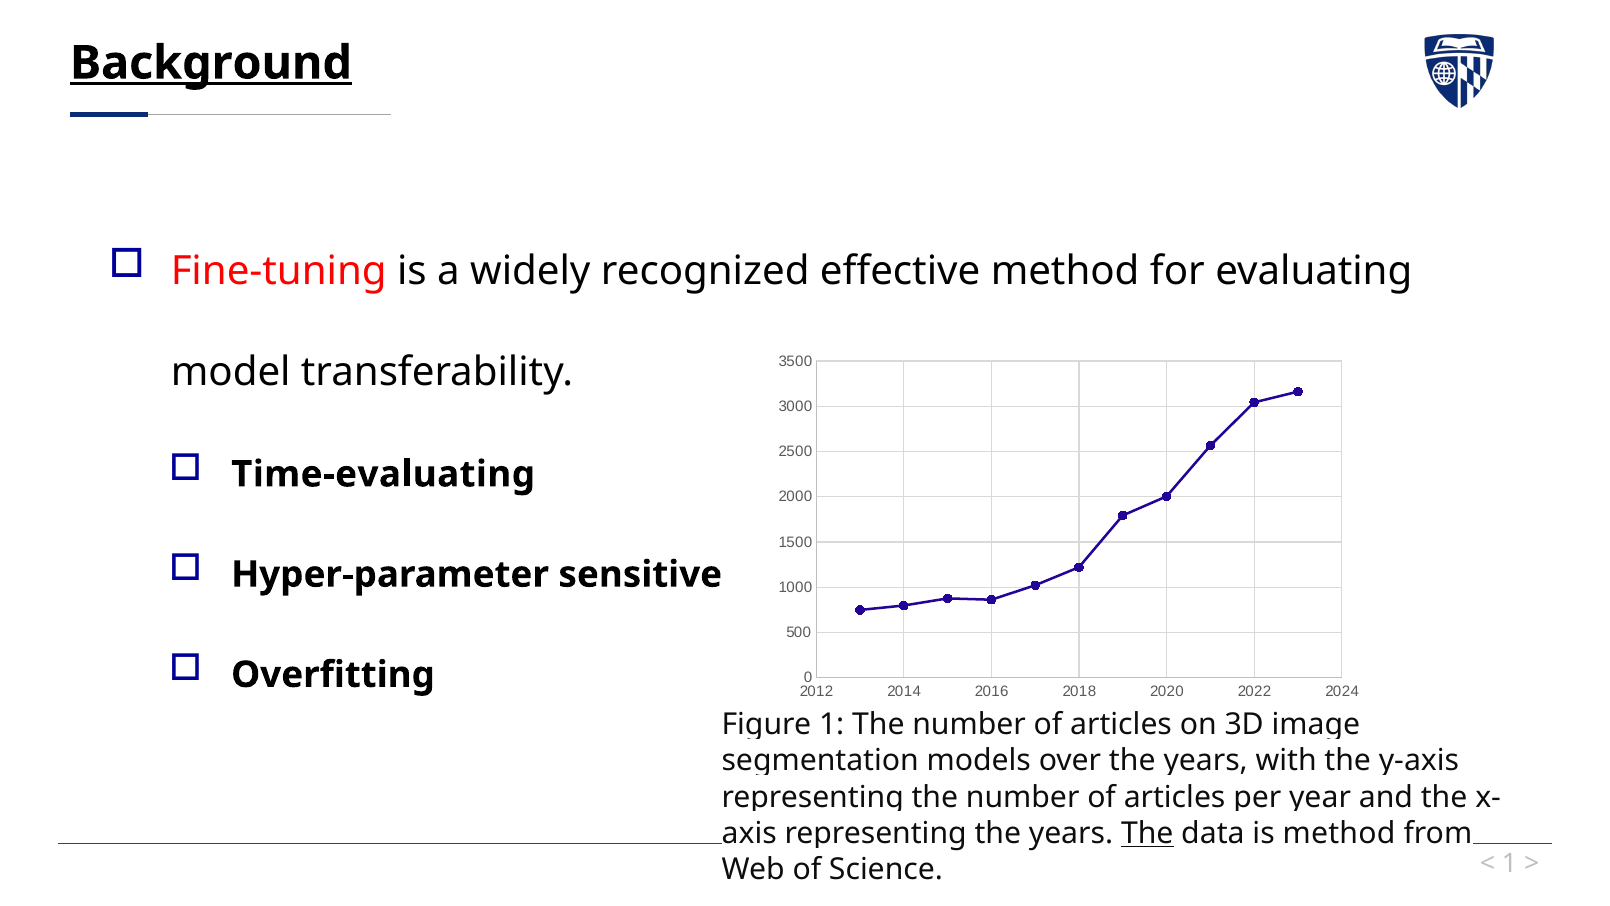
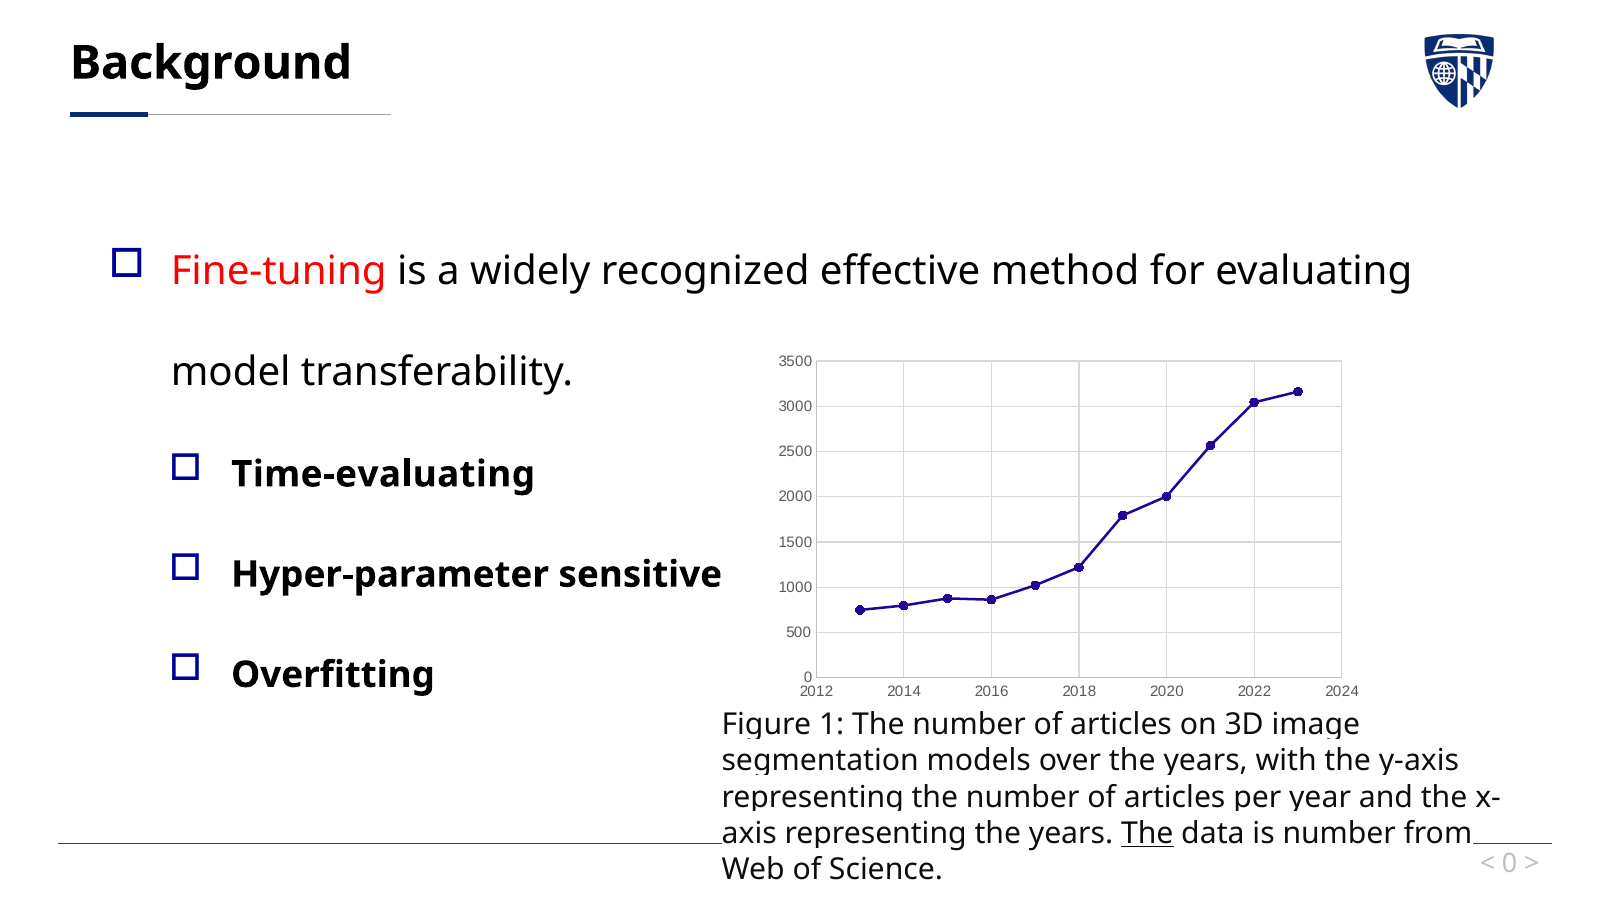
Background underline: present -> none (211, 63)
is method: method -> number (1339, 833)
1: 1 -> 0 (1510, 863)
